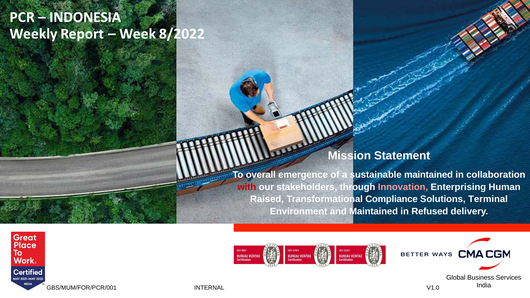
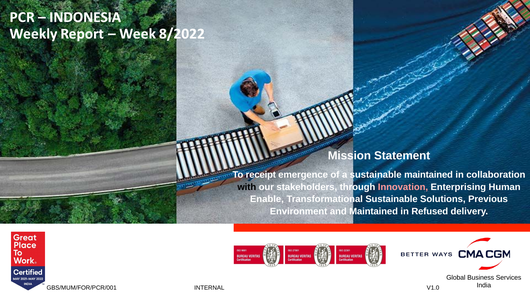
overall: overall -> receipt (261, 175)
with colour: red -> black (247, 187)
Raised: Raised -> Enable (267, 199)
Transformational Compliance: Compliance -> Sustainable (392, 199)
Terminal: Terminal -> Previous (488, 199)
